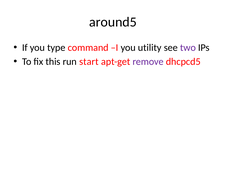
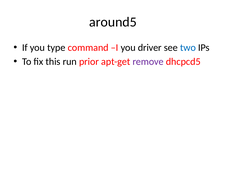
utility: utility -> driver (150, 47)
two colour: purple -> blue (188, 47)
start: start -> prior (89, 61)
